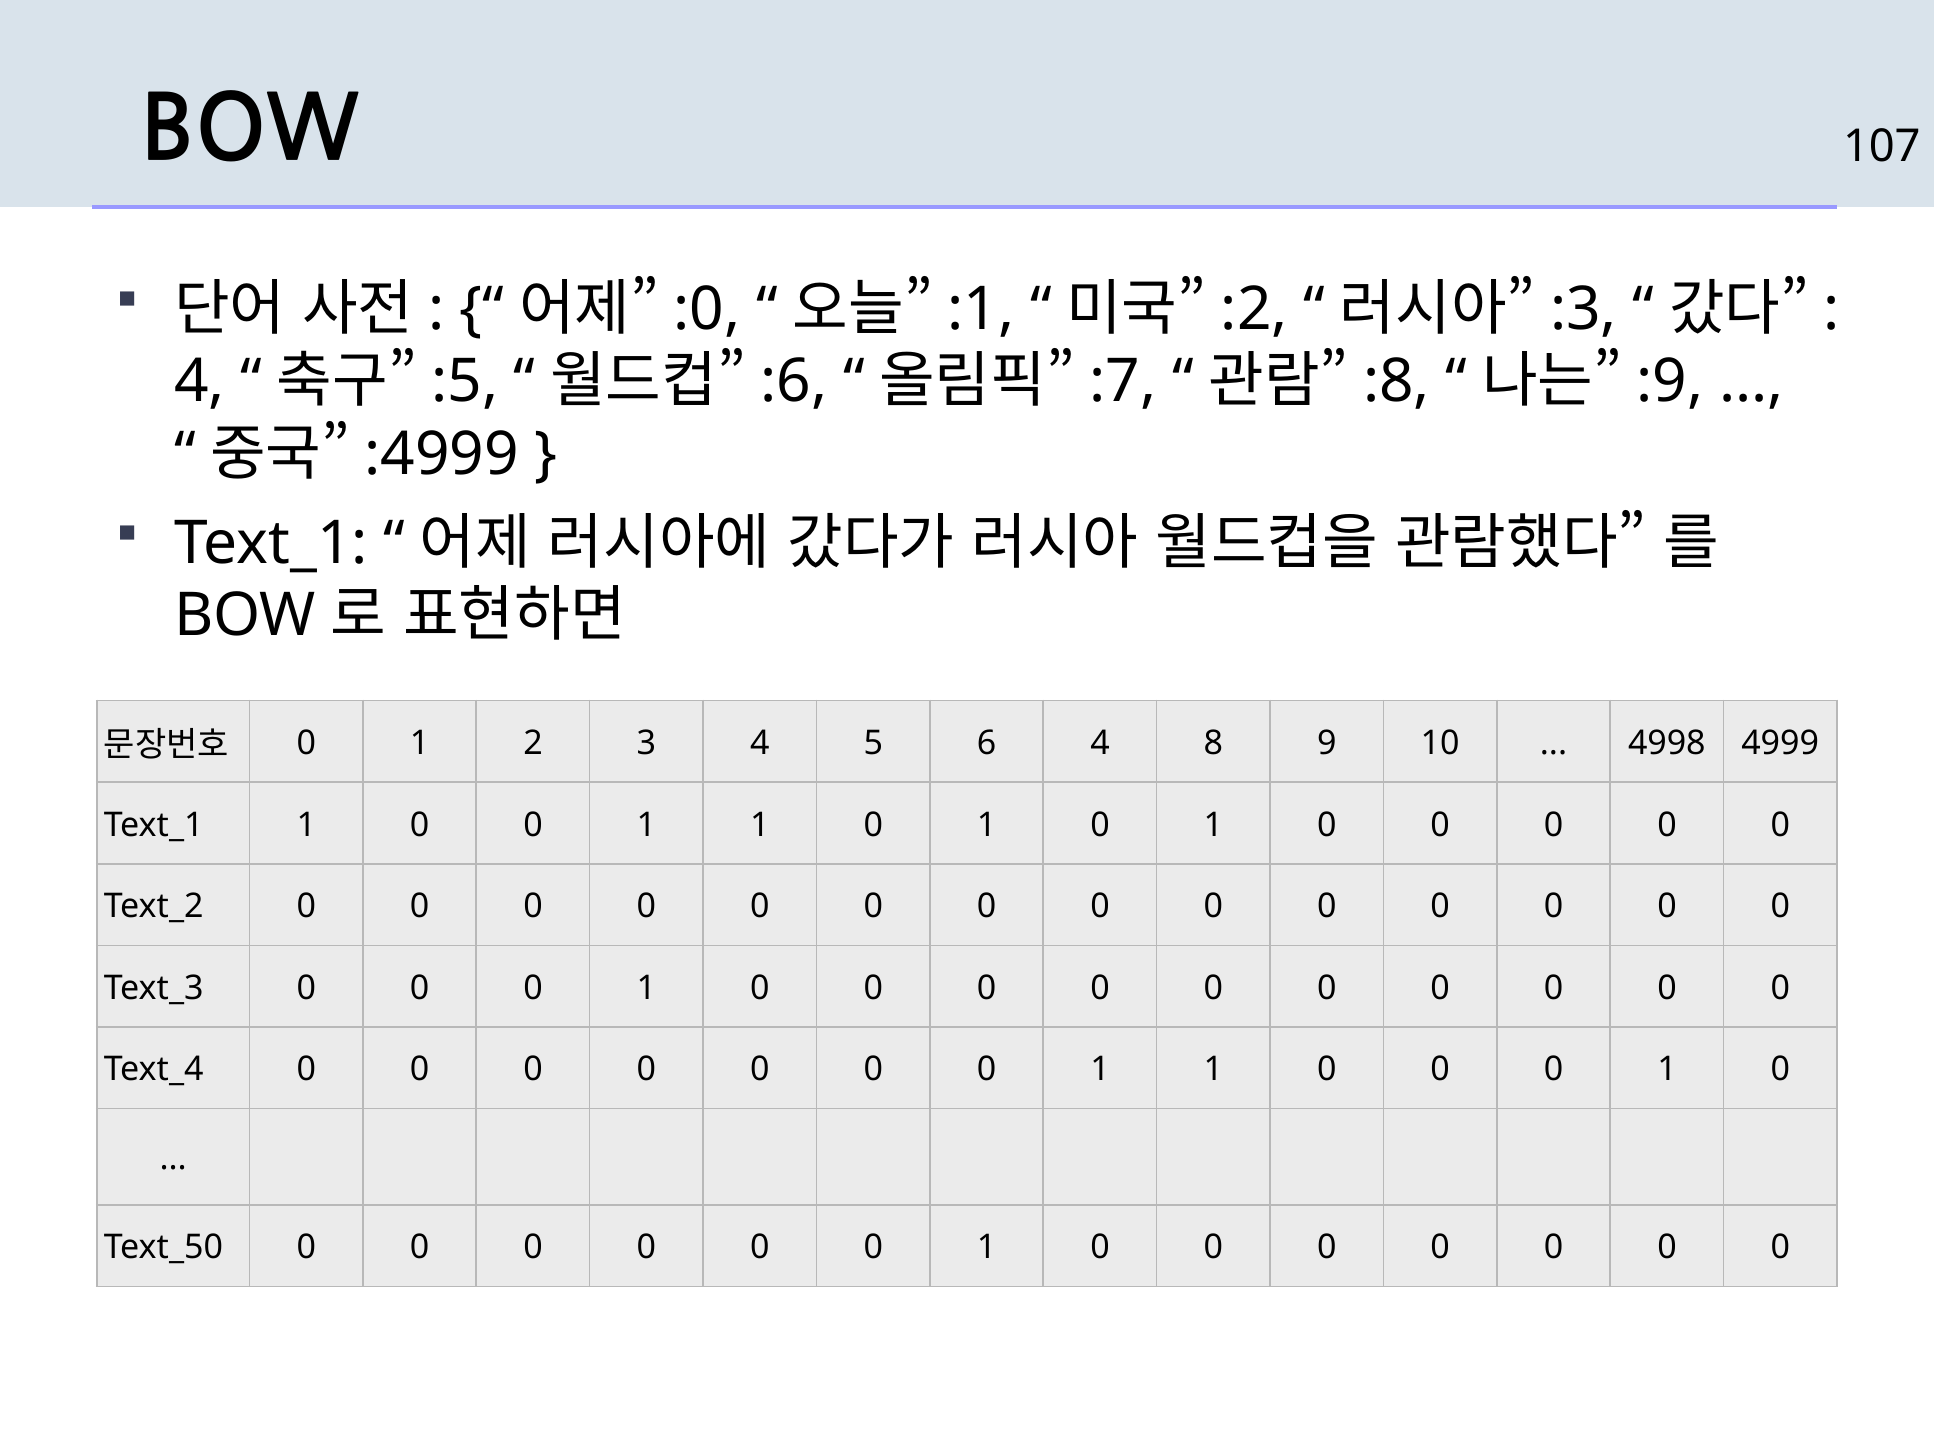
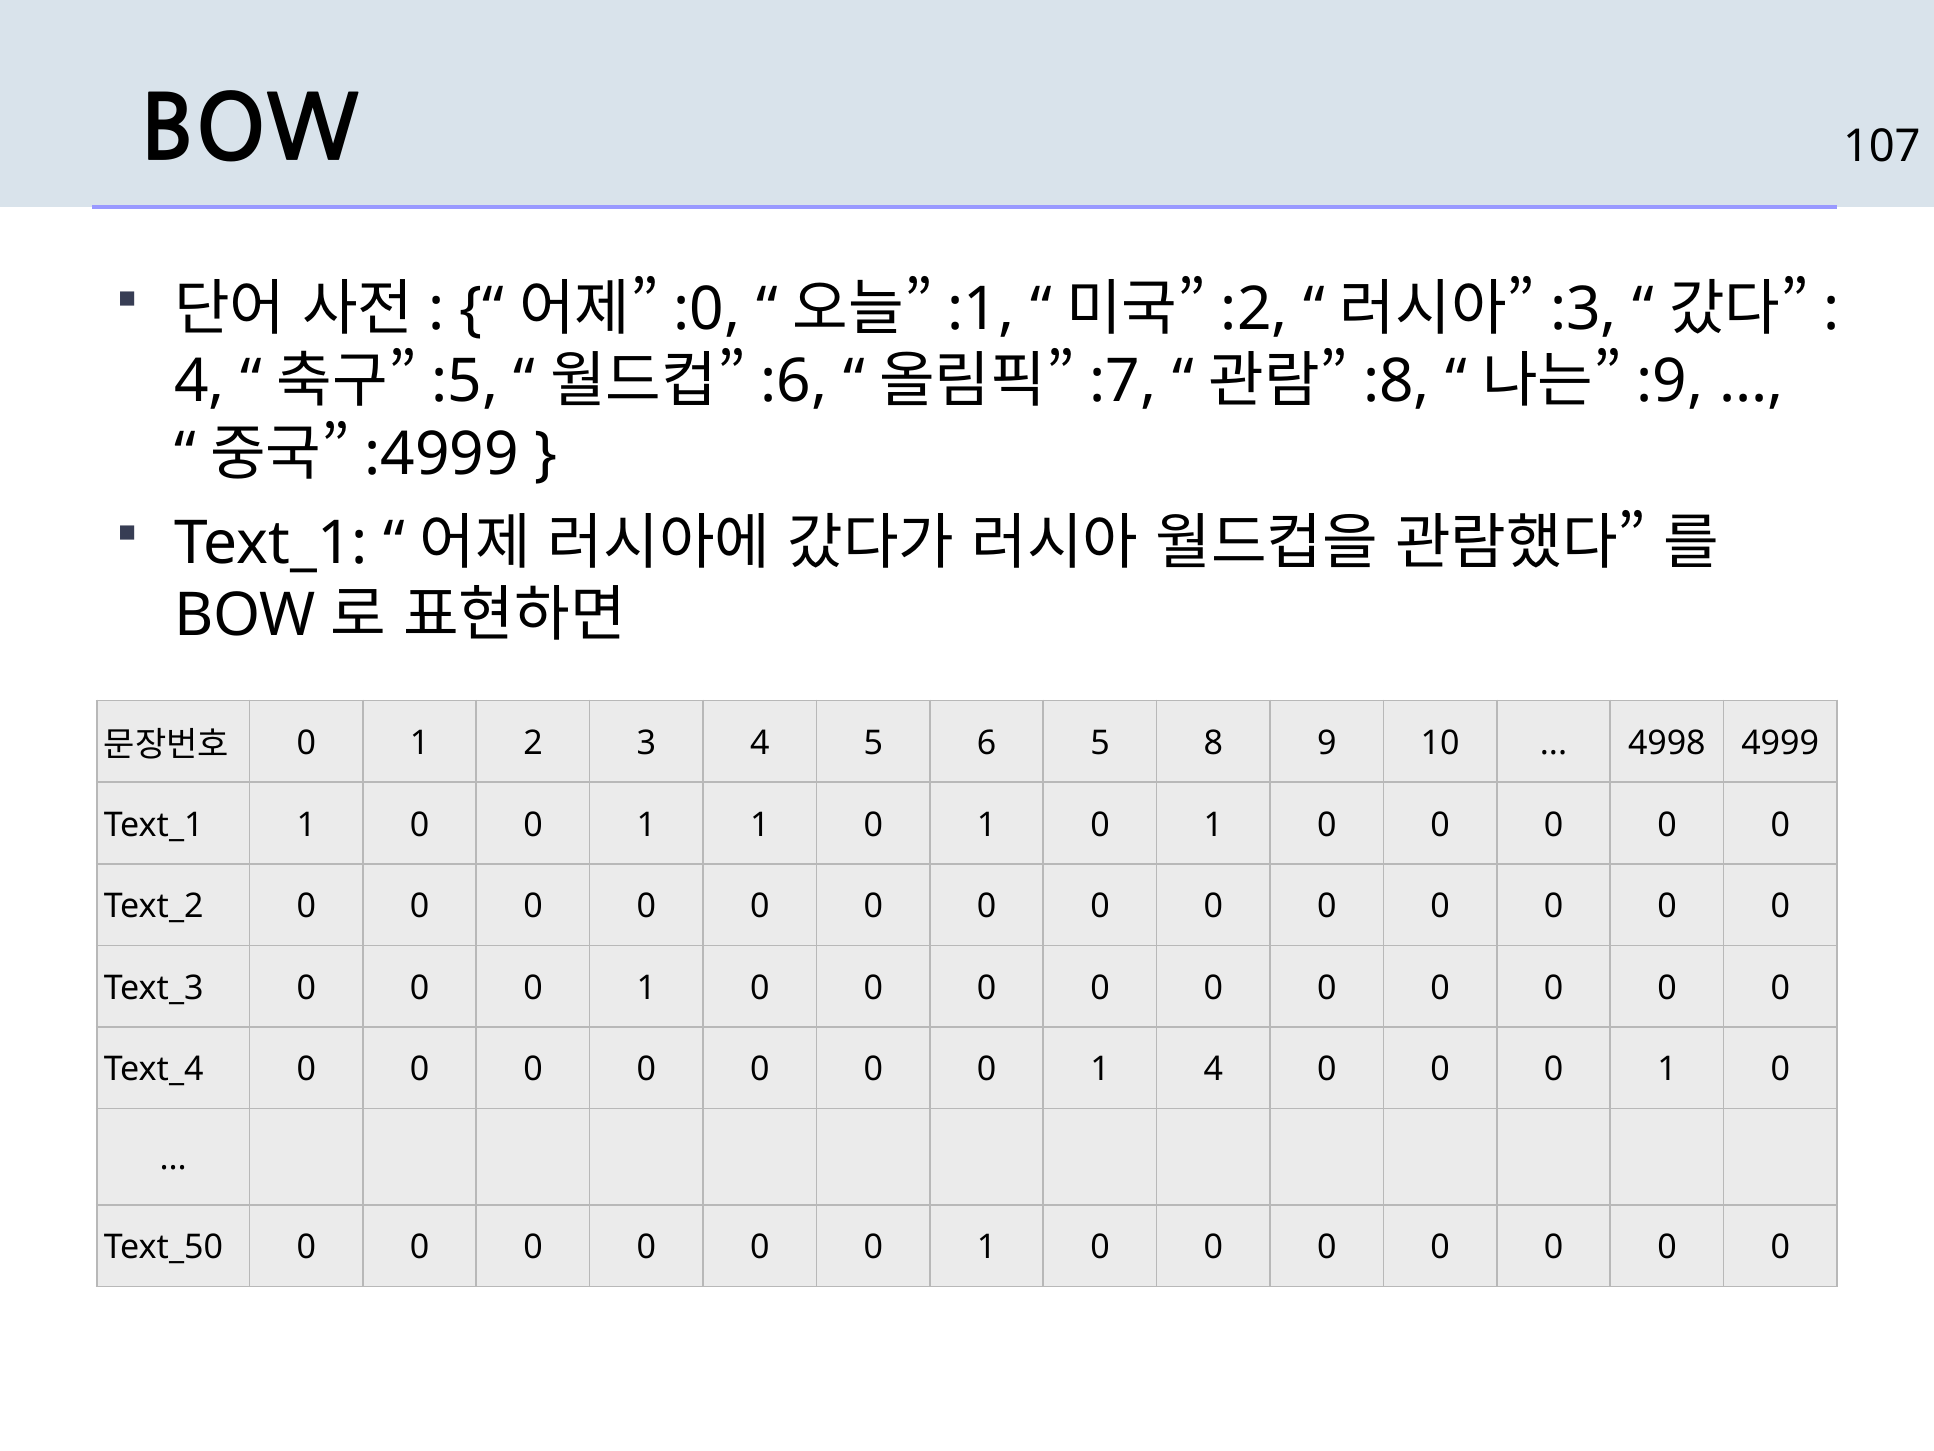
6 4: 4 -> 5 (1100, 743)
1: 1 -> 4 (1213, 1069)
